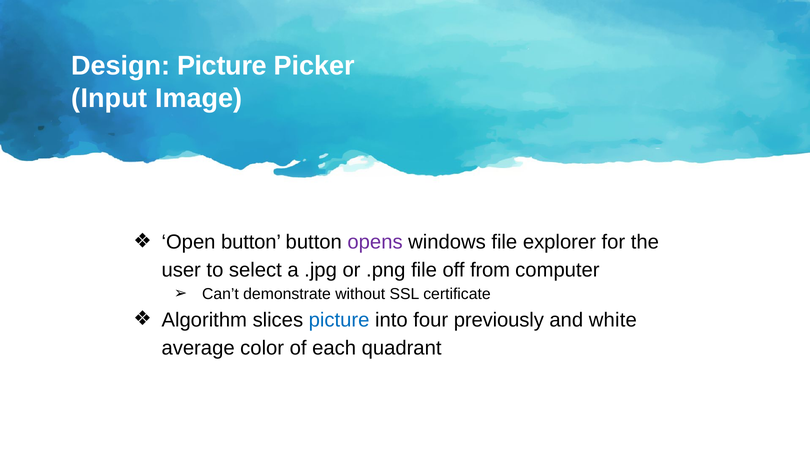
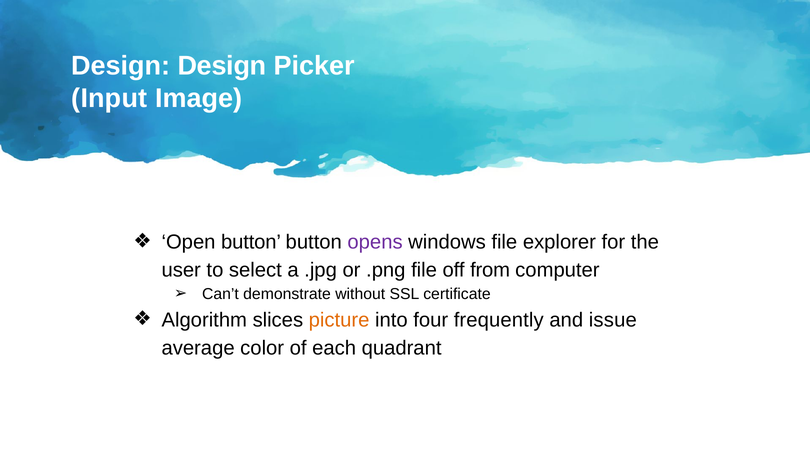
Design Picture: Picture -> Design (222, 66)
picture colour: blue -> orange (339, 320)
previously: previously -> frequently (499, 320)
white: white -> issue (613, 320)
